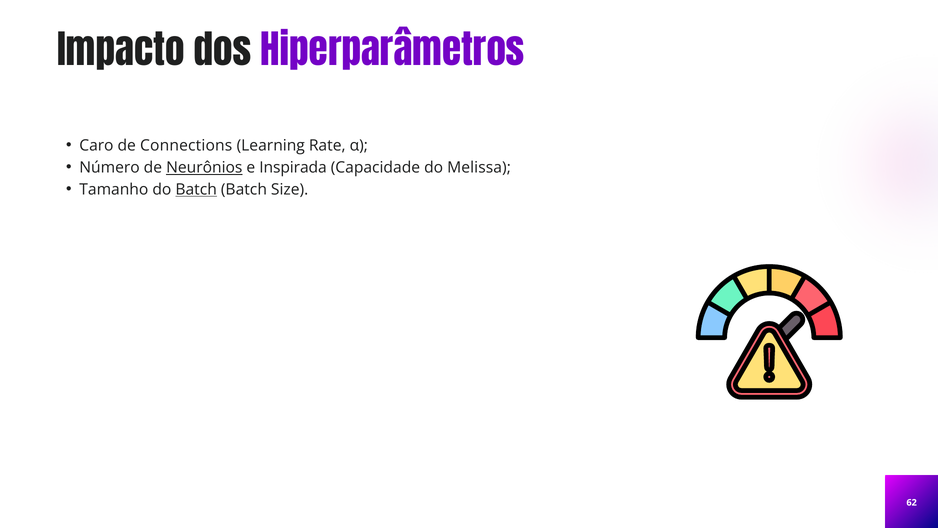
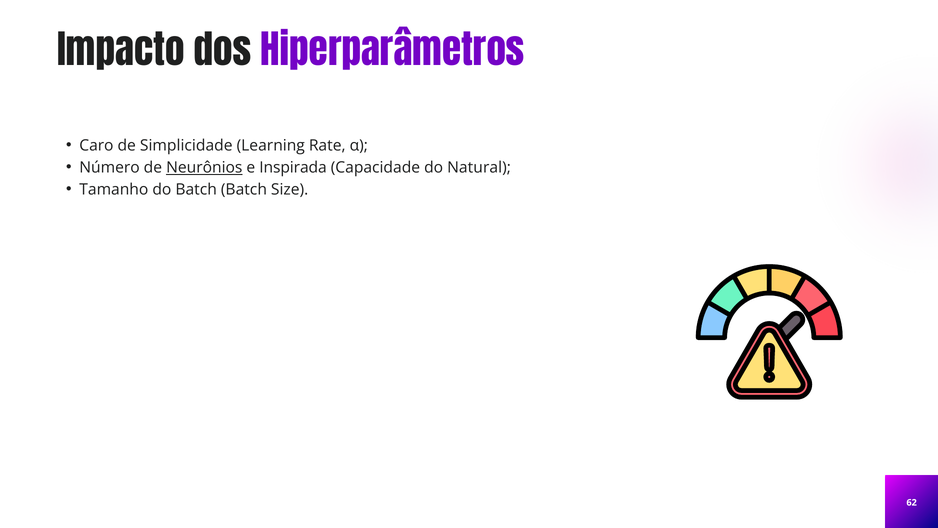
Connections: Connections -> Simplicidade (186, 146)
Melissa: Melissa -> Natural (479, 167)
Batch underline: present -> none (196, 189)
